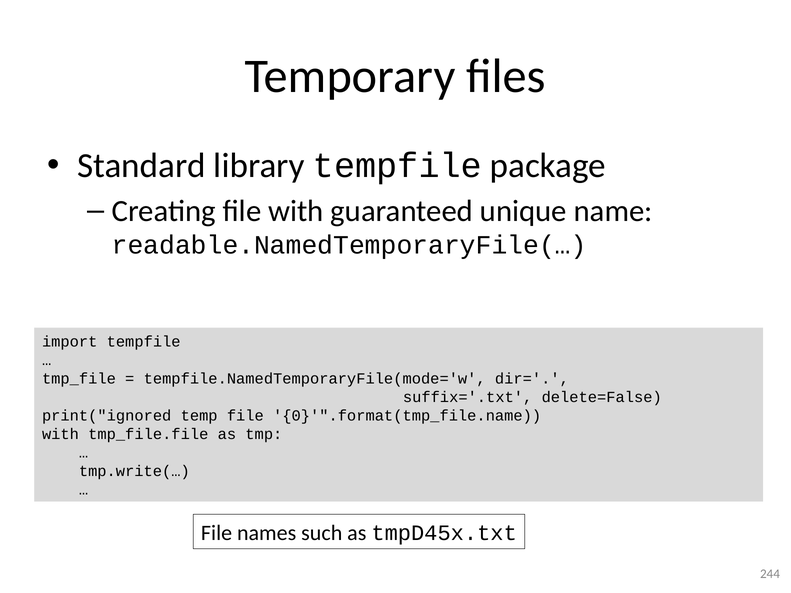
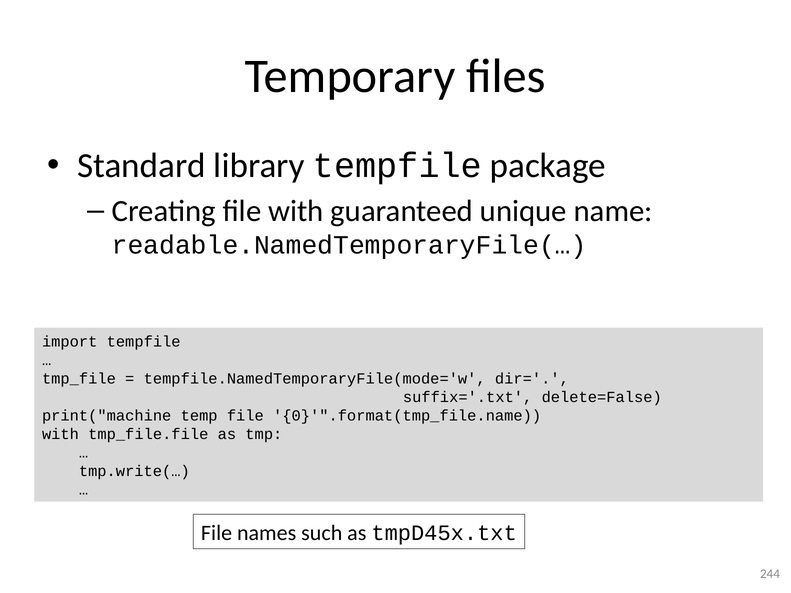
print("ignored: print("ignored -> print("machine (107, 416)
